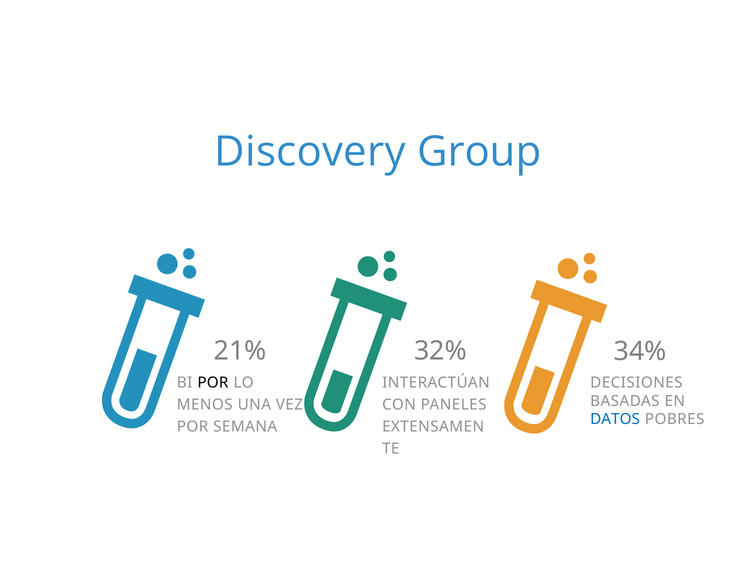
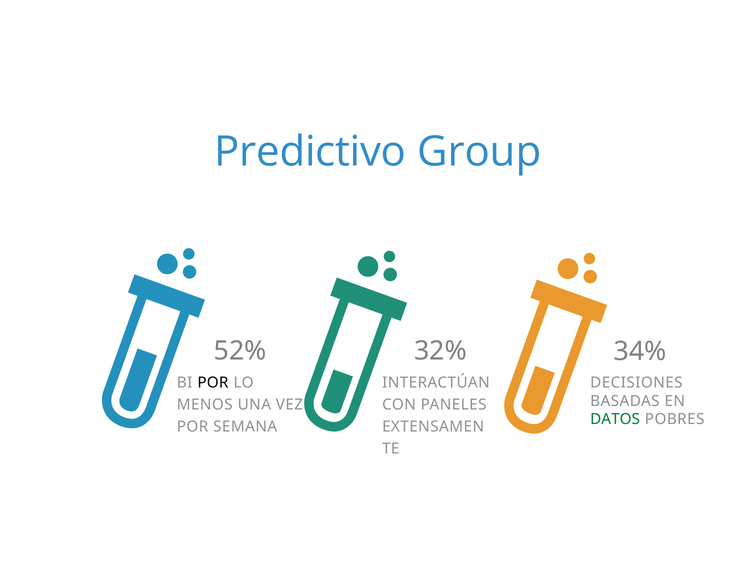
Discovery: Discovery -> Predictivo (310, 152)
21%: 21% -> 52% (240, 350)
DATOS colour: blue -> green (615, 419)
